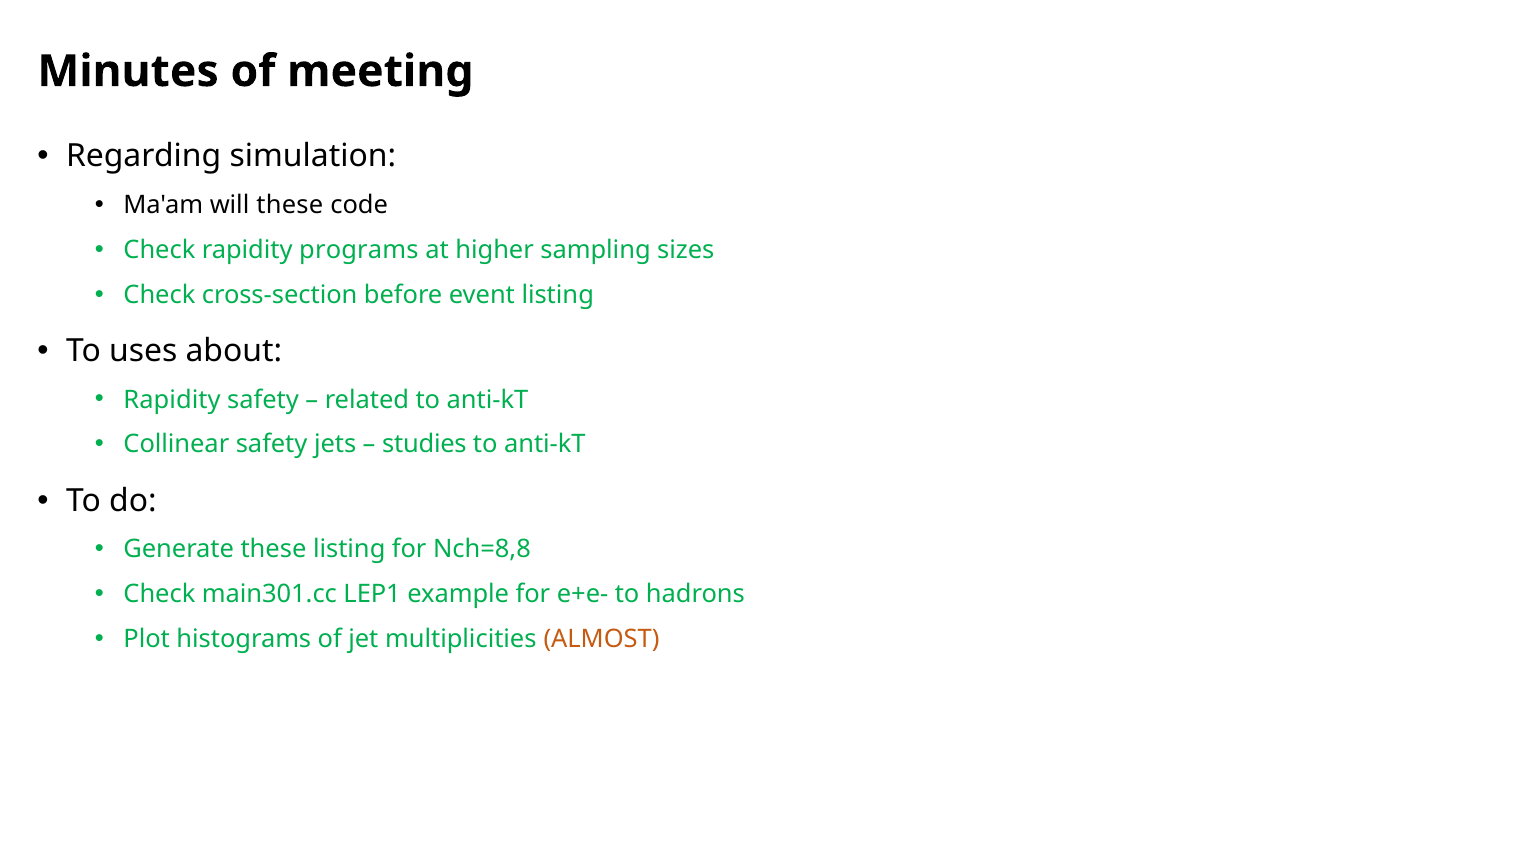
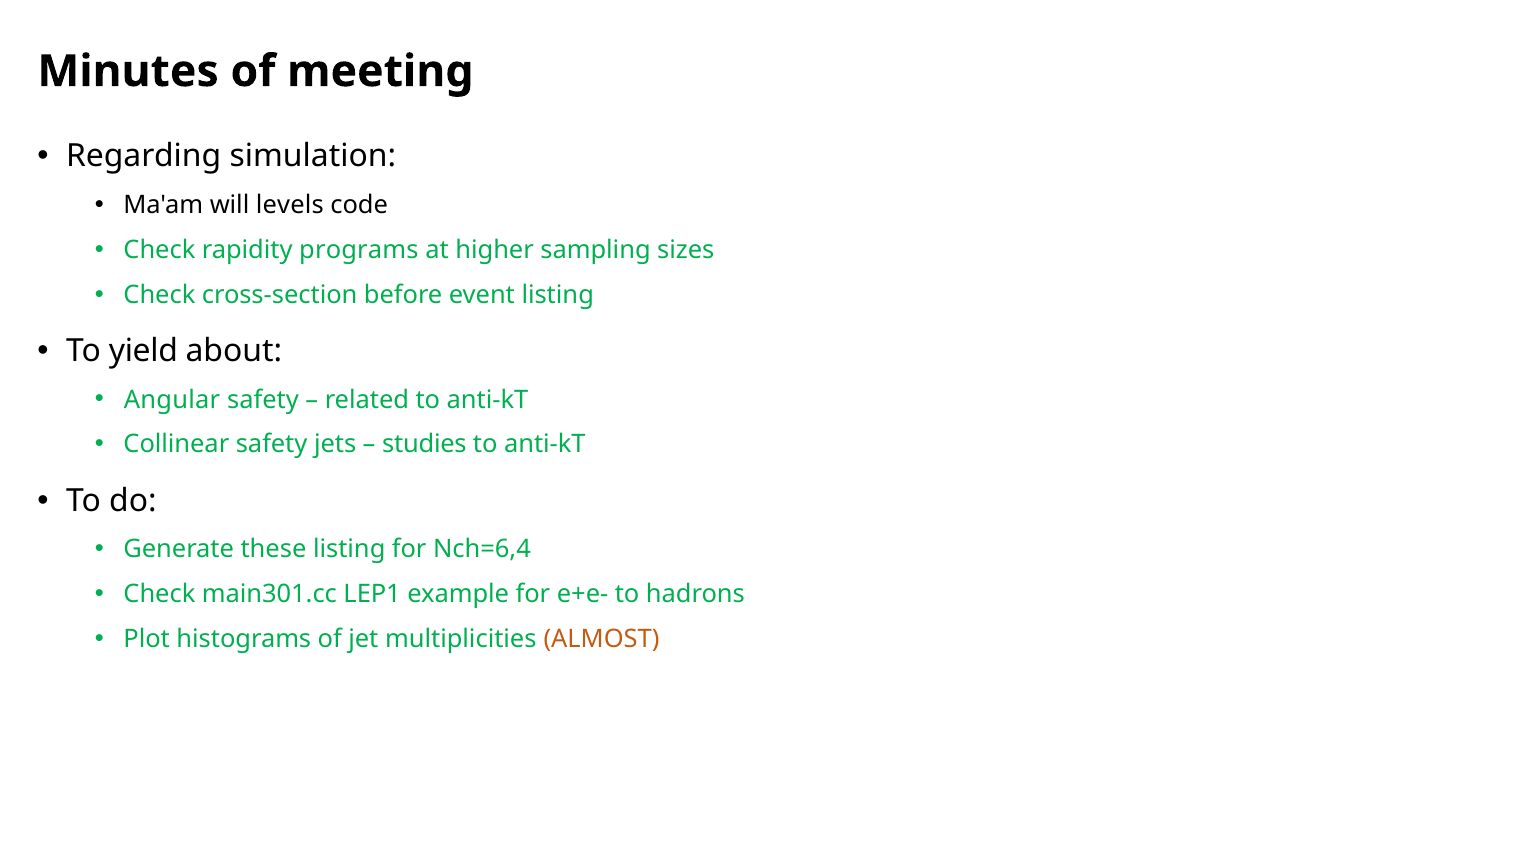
will these: these -> levels (290, 205)
uses: uses -> yield (143, 351)
Rapidity: Rapidity -> Angular (172, 400)
Nch=8,8: Nch=8,8 -> Nch=6,4 (482, 550)
